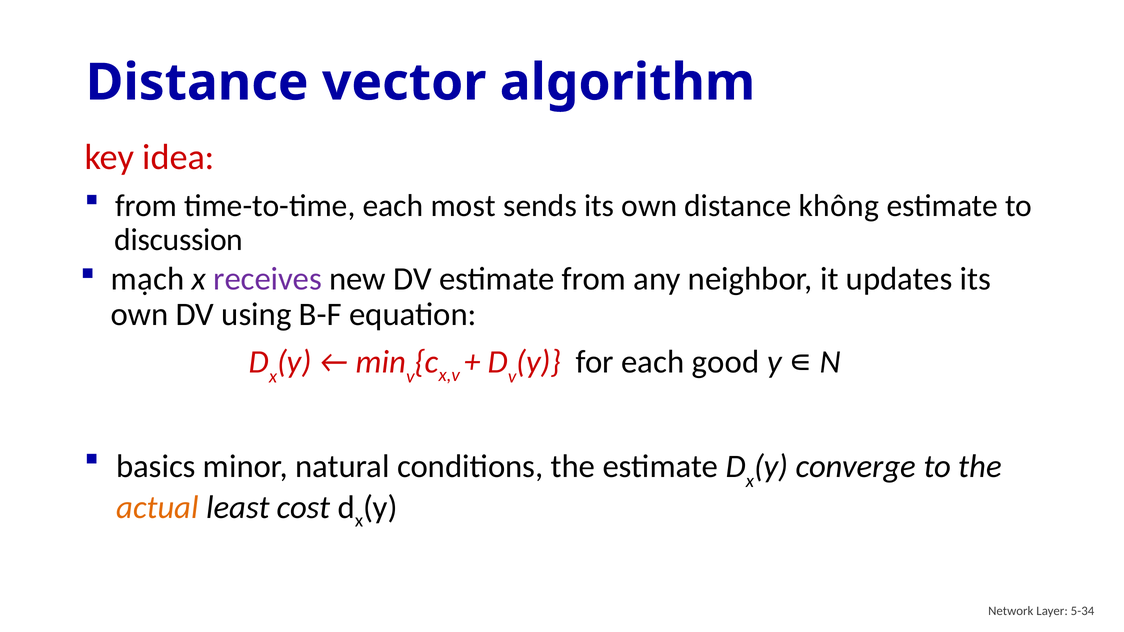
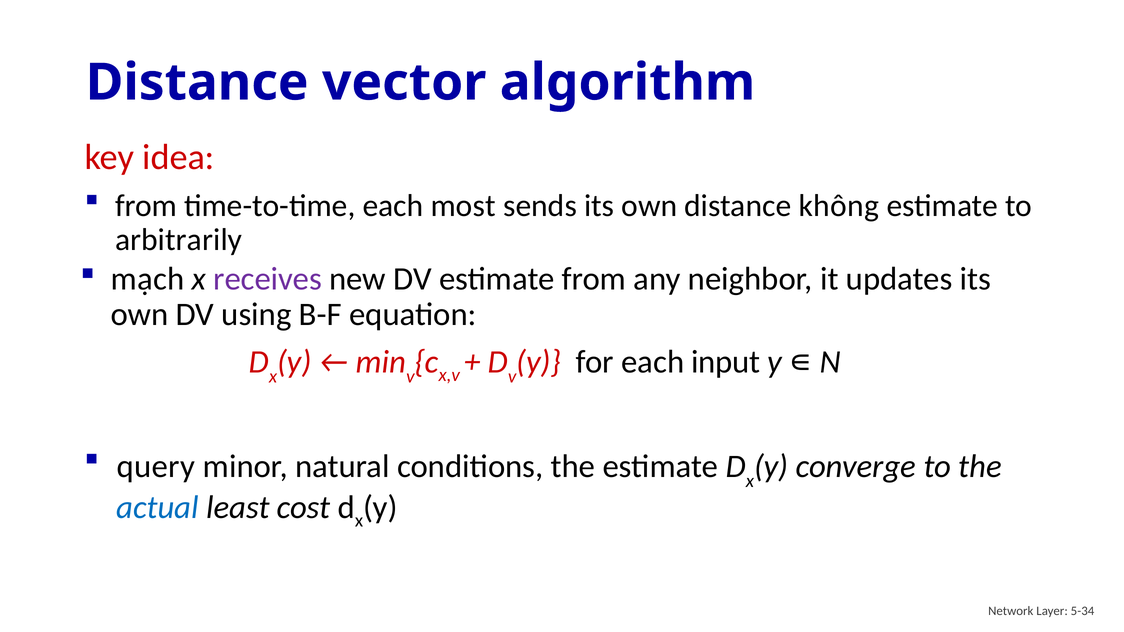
discussion: discussion -> arbitrarily (179, 240)
good: good -> input (726, 362)
basics: basics -> query (156, 467)
actual colour: orange -> blue (158, 508)
